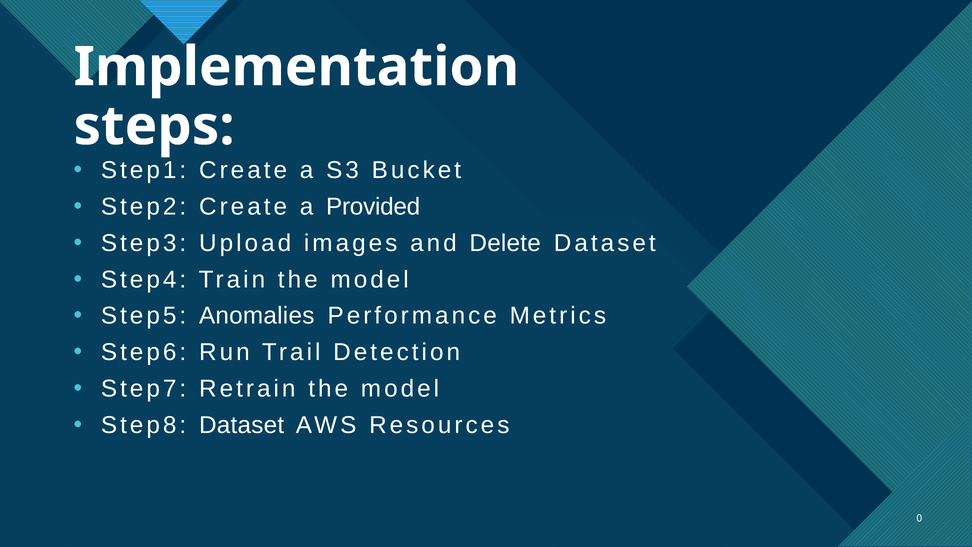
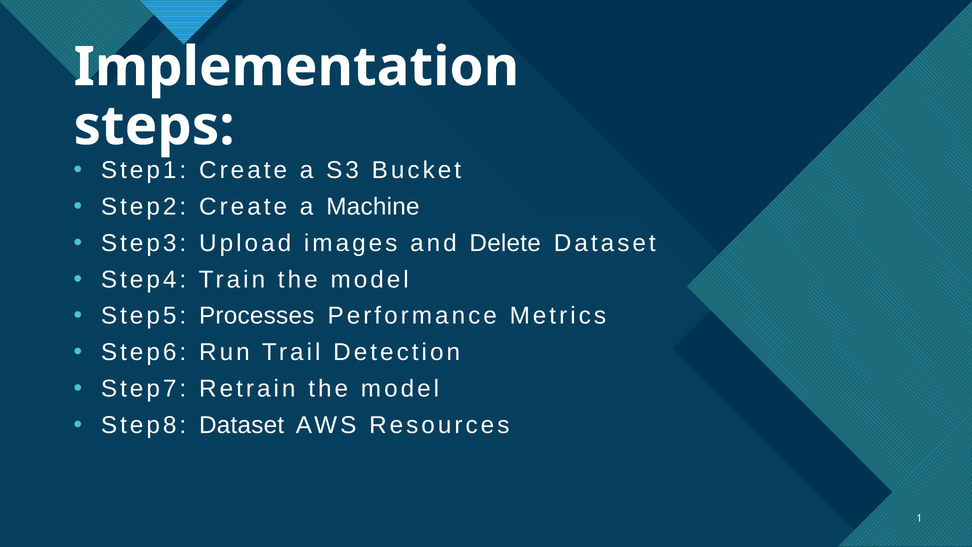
Provided: Provided -> Machine (373, 207)
Anomalies: Anomalies -> Processes (257, 316)
0: 0 -> 1 (919, 518)
